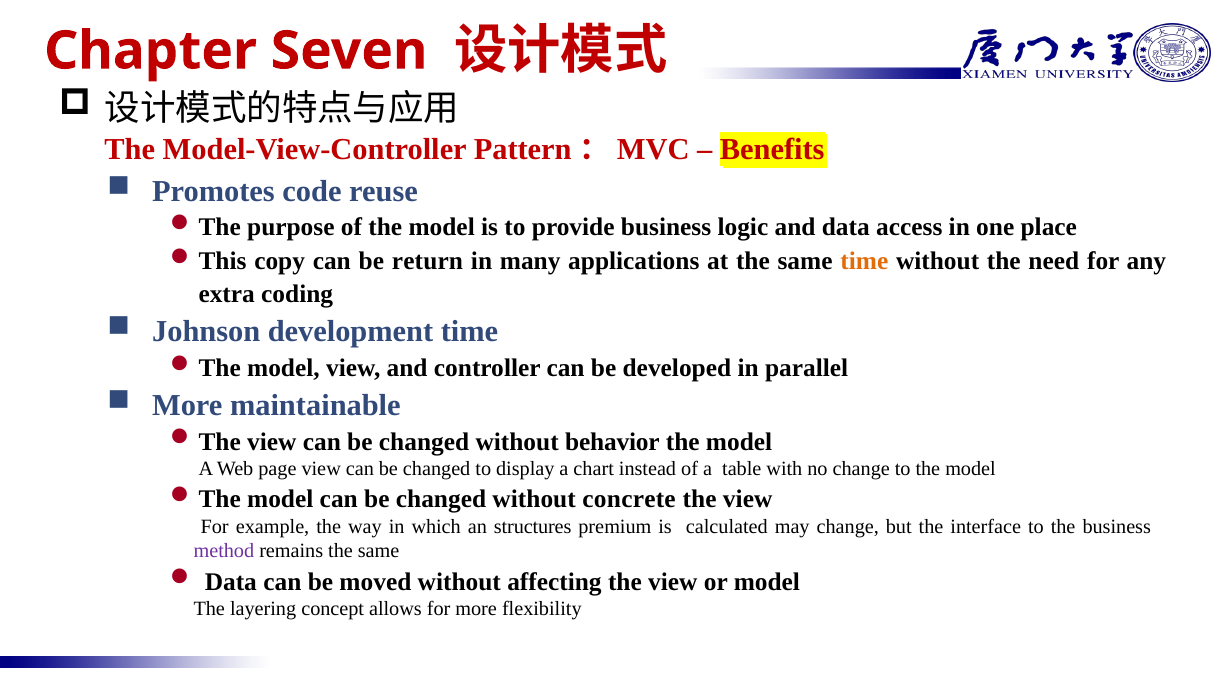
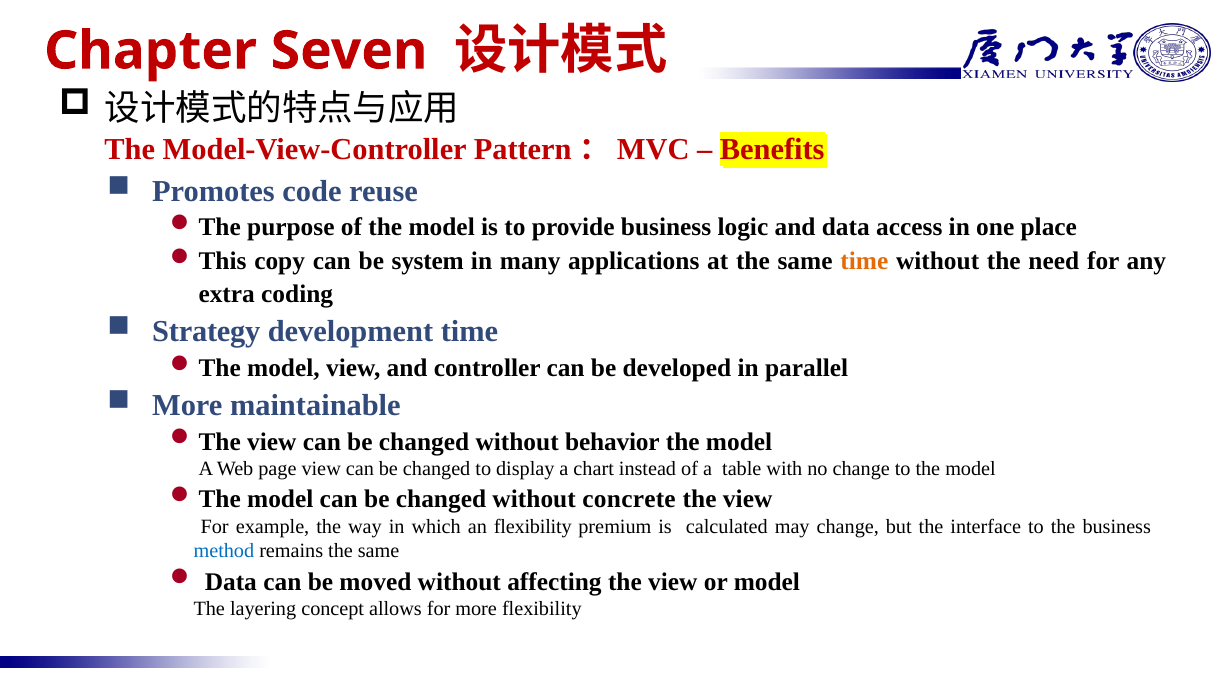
return: return -> system (428, 261)
Johnson: Johnson -> Strategy (206, 332)
an structures: structures -> flexibility (533, 526)
method colour: purple -> blue (224, 551)
